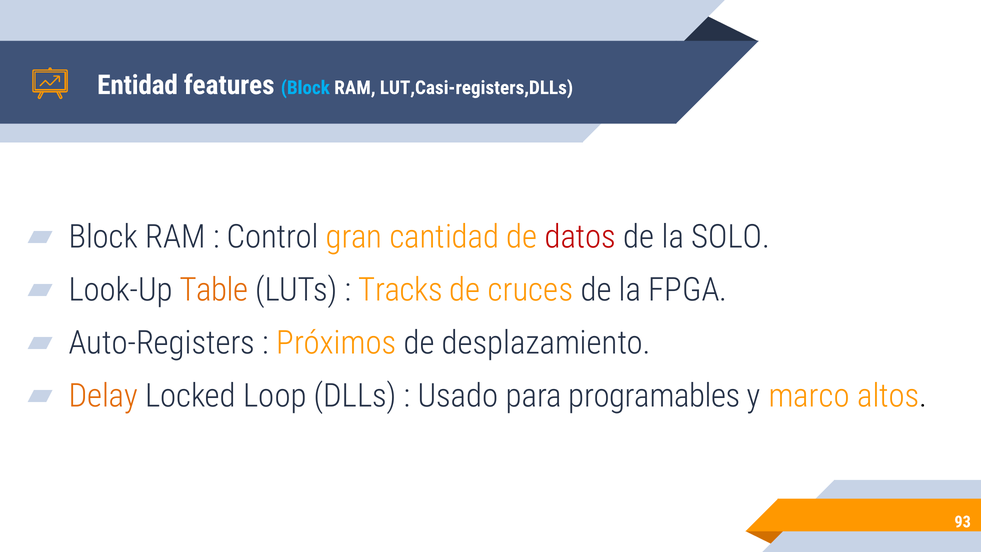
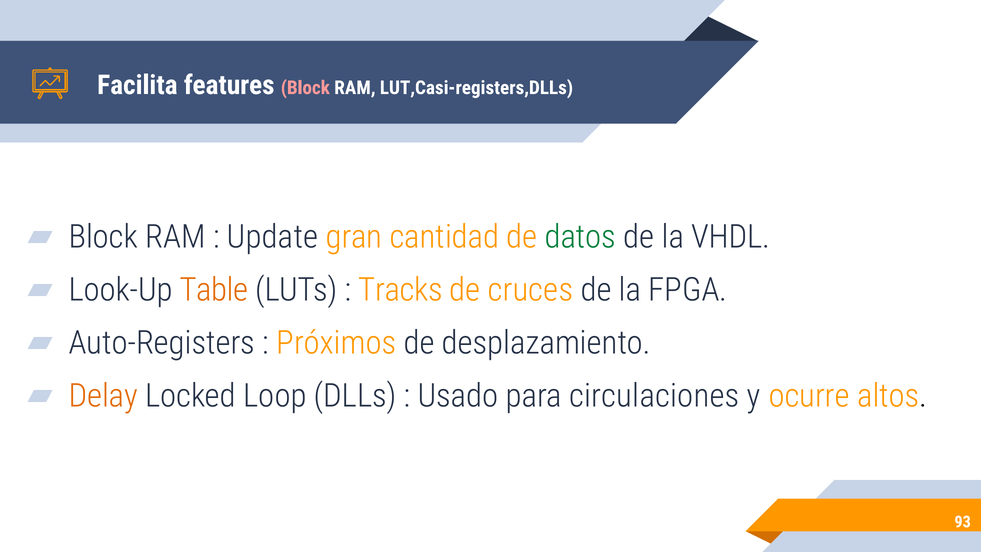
Entidad: Entidad -> Facilita (137, 85)
Block colour: light blue -> pink (305, 88)
Control: Control -> Update (273, 237)
datos colour: red -> green (580, 237)
SOLO: SOLO -> VHDL (731, 237)
programables: programables -> circulaciones (654, 396)
marco: marco -> ocurre (809, 396)
